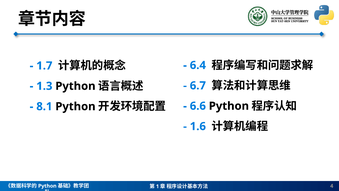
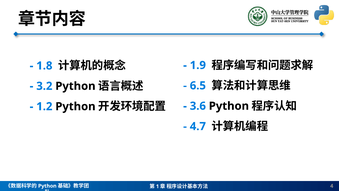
6.4: 6.4 -> 1.9 (198, 65)
1.7: 1.7 -> 1.8 (44, 66)
6.7: 6.7 -> 6.5 (198, 86)
1.3: 1.3 -> 3.2 (44, 86)
6.6: 6.6 -> 3.6 (198, 106)
8.1: 8.1 -> 1.2 (44, 106)
1.6: 1.6 -> 4.7 (198, 126)
